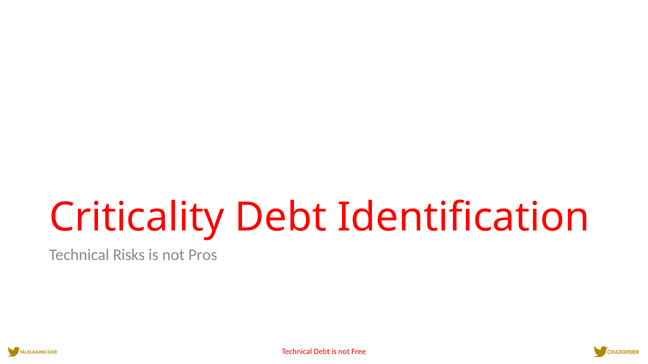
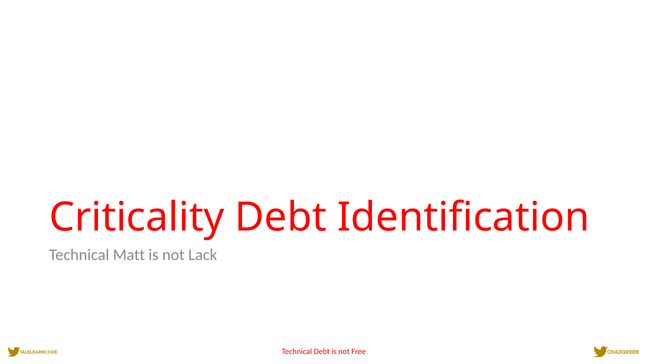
Risks: Risks -> Matt (129, 255)
Pros: Pros -> Lack (203, 255)
